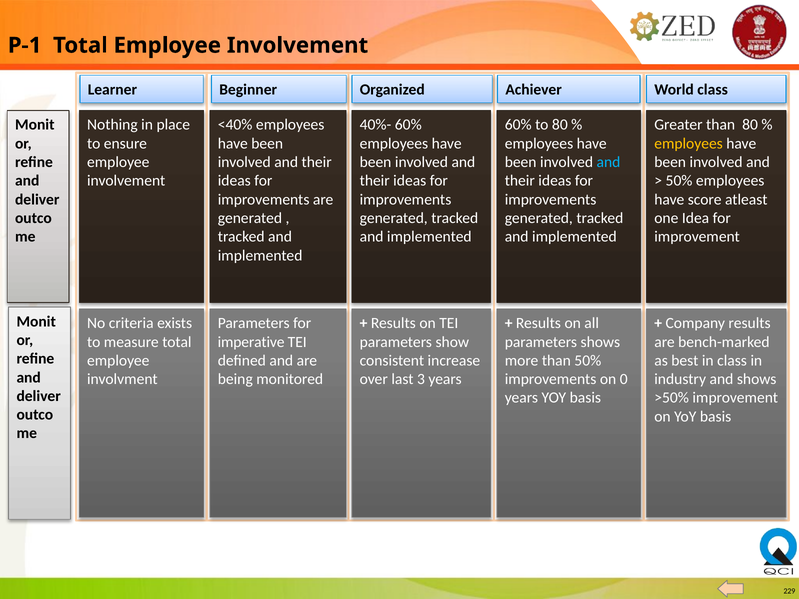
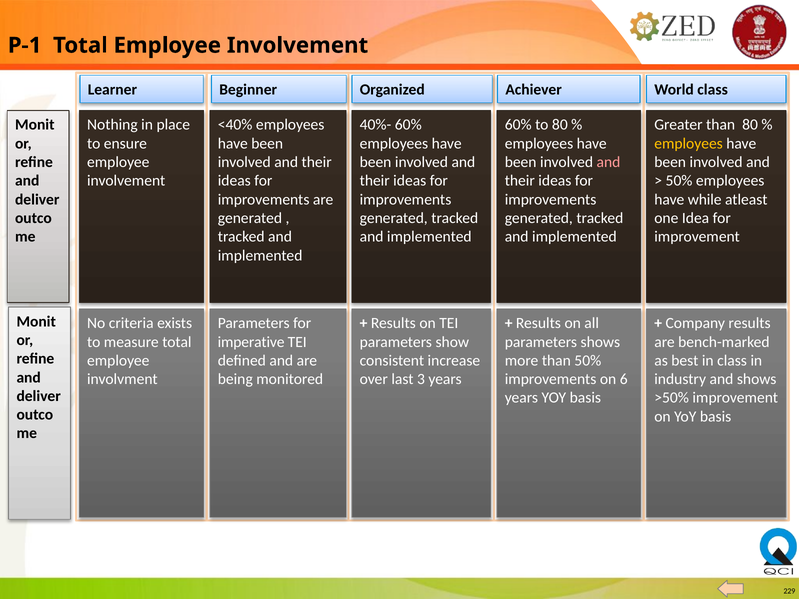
and colour: light blue -> pink (608, 162)
score: score -> while (705, 200)
0: 0 -> 6 (624, 379)
